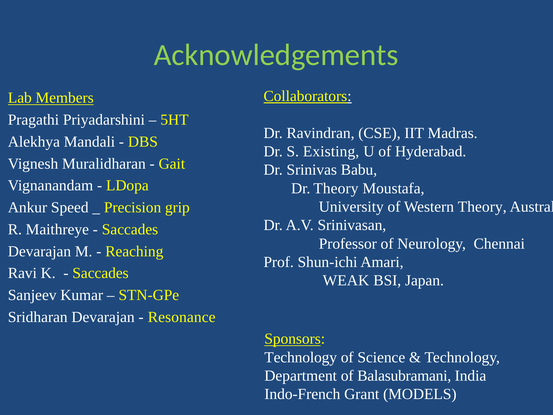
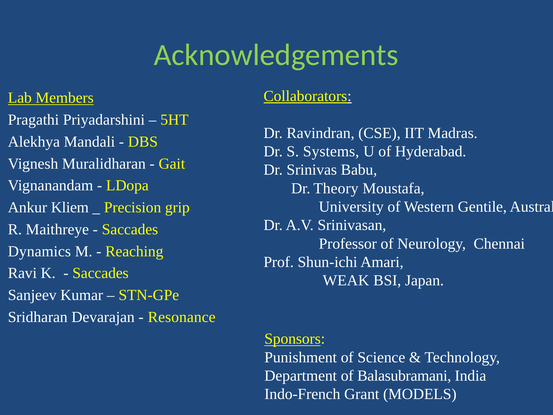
Existing: Existing -> Systems (331, 151)
Western Theory: Theory -> Gentile (482, 207)
Speed: Speed -> Kliem (70, 207)
Devarajan: Devarajan -> Dynamics (39, 251)
Technology: Technology -> Punishment (301, 357)
